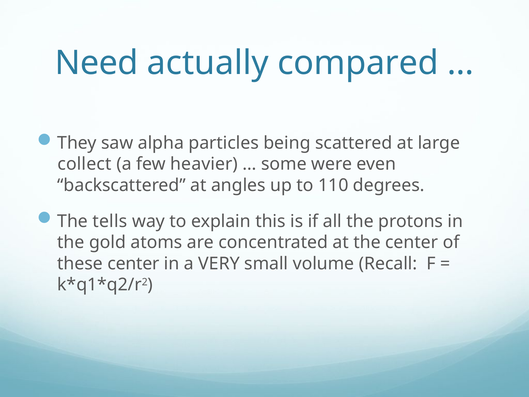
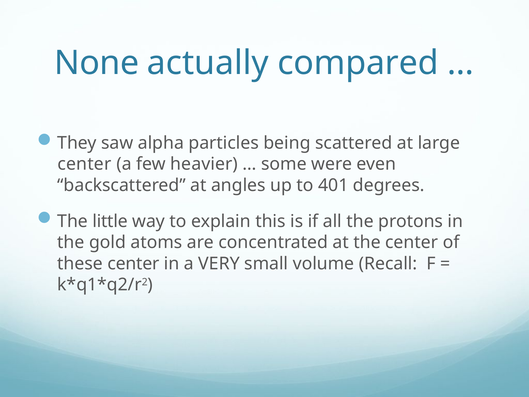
Need: Need -> None (97, 63)
collect: collect -> center (84, 164)
110: 110 -> 401 (333, 185)
tells: tells -> little (110, 221)
